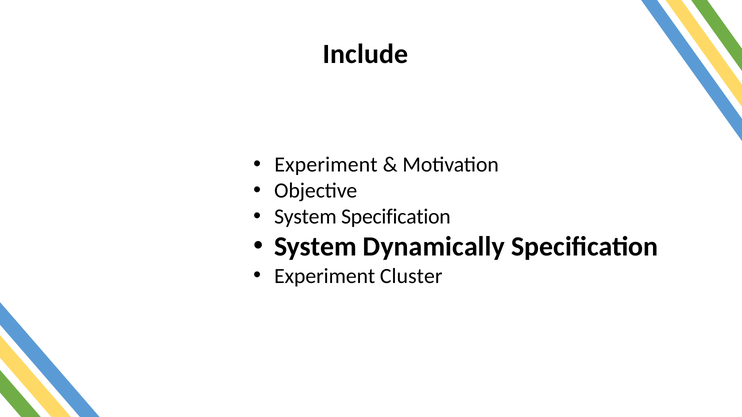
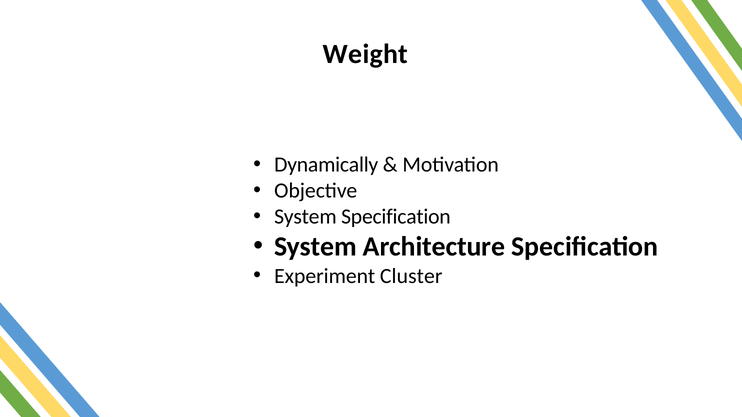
Include: Include -> Weight (365, 54)
Experiment: Experiment -> Dynamically (326, 165)
Dynamically: Dynamically -> Architecture (434, 247)
